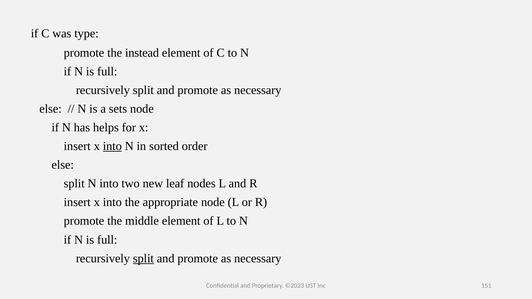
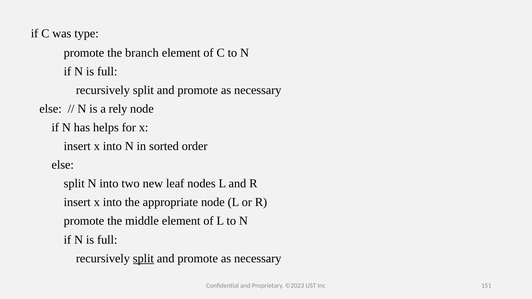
instead: instead -> branch (142, 53)
sets: sets -> rely (118, 109)
into underline: present -> none (112, 146)
